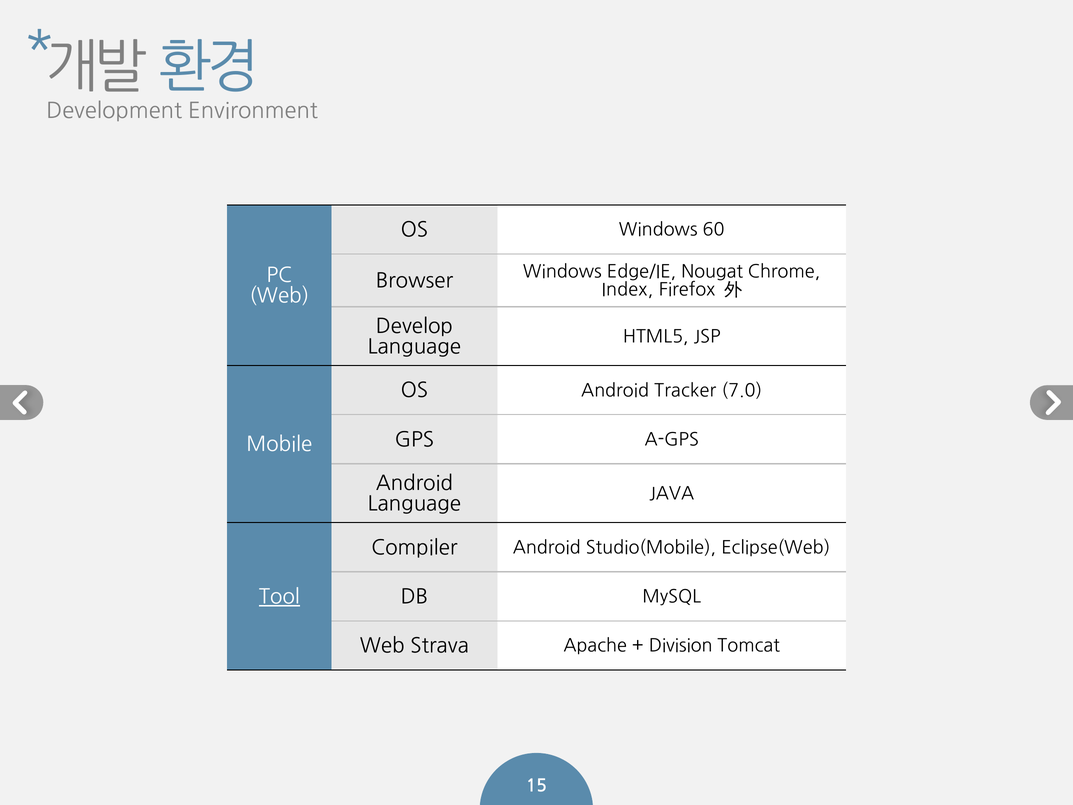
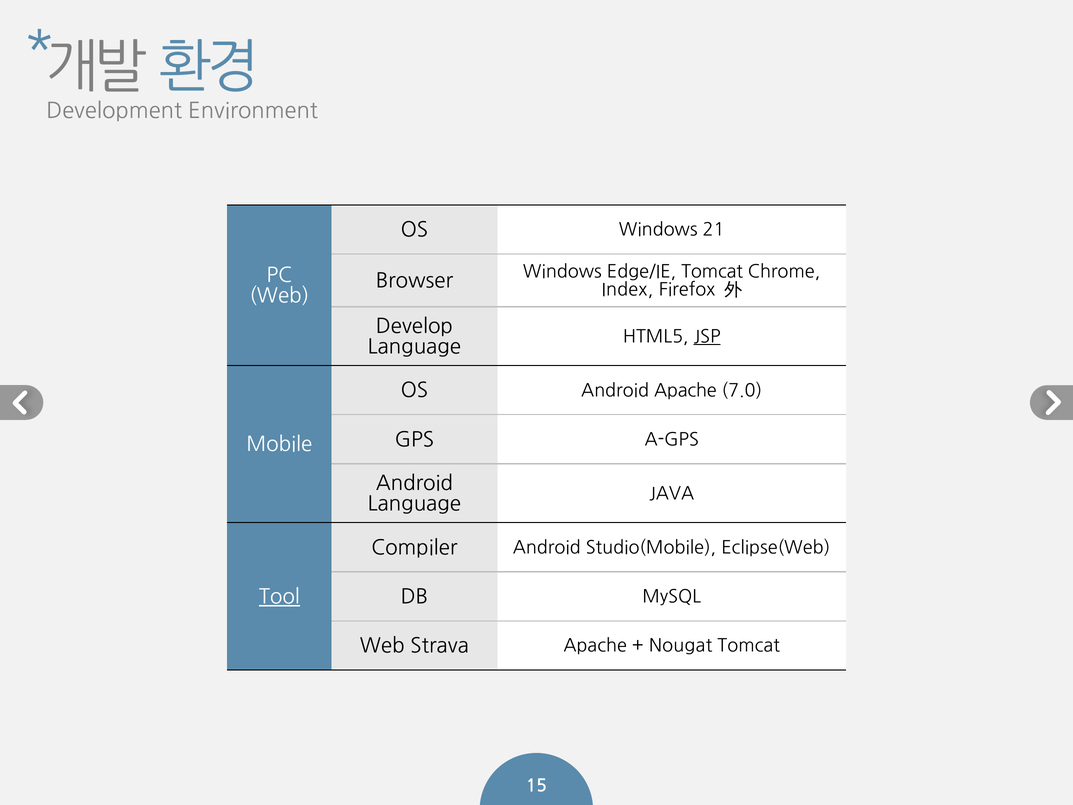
60: 60 -> 21 (714, 230)
Edge/IE Nougat: Nougat -> Tomcat (712, 272)
JSP underline: none -> present (707, 336)
Android Tracker: Tracker -> Apache (685, 390)
Division: Division -> Nougat (681, 646)
